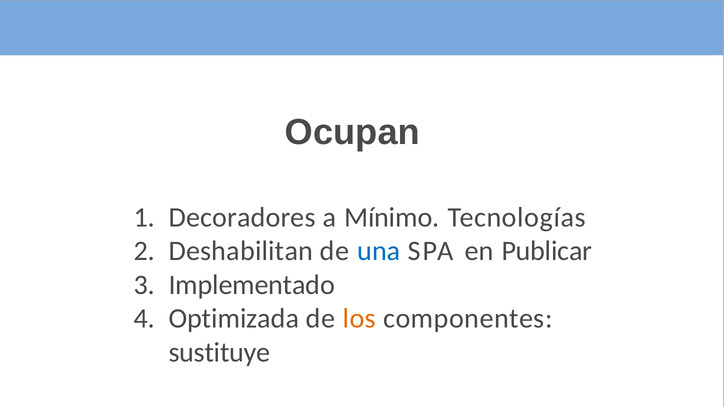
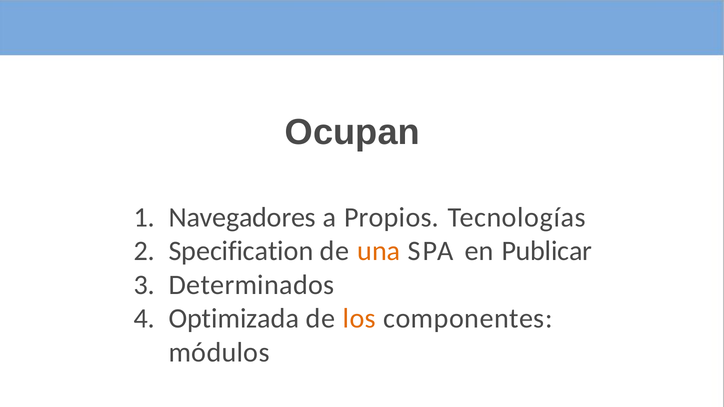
Decoradores: Decoradores -> Navegadores (242, 217)
Mínimo: Mínimo -> Propios (392, 217)
Deshabilitan: Deshabilitan -> Specification (241, 251)
una colour: blue -> orange (379, 251)
Implementado: Implementado -> Determinados (252, 285)
sustituye: sustituye -> módulos (219, 353)
